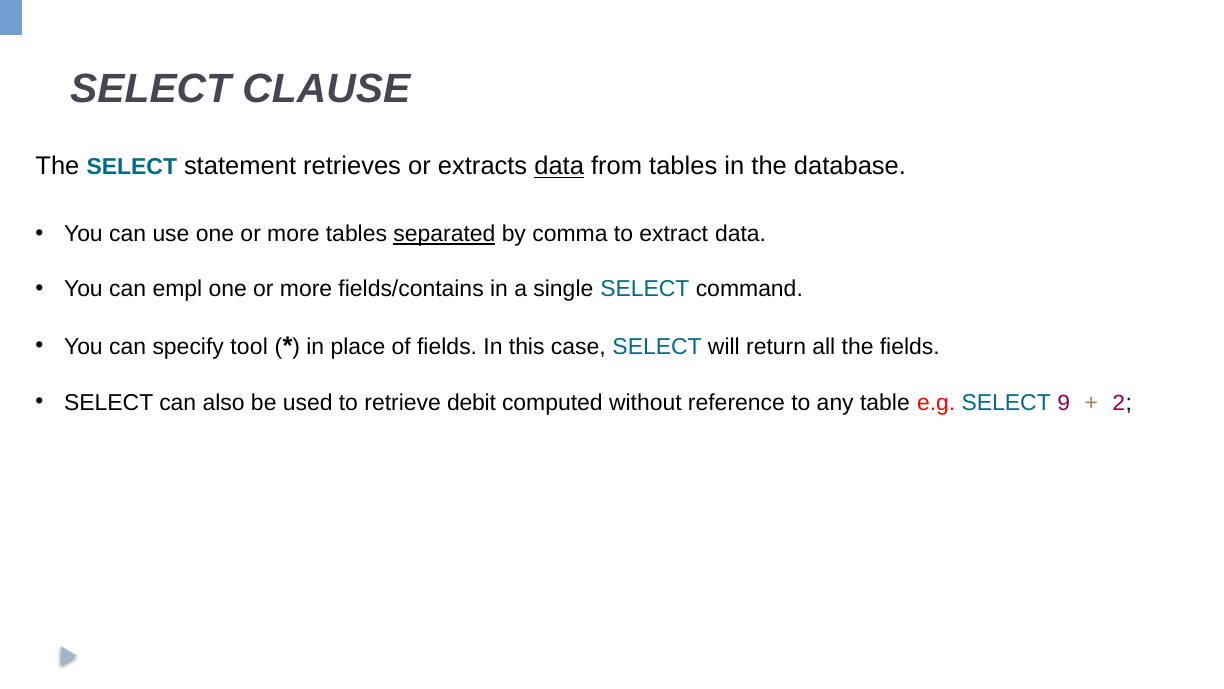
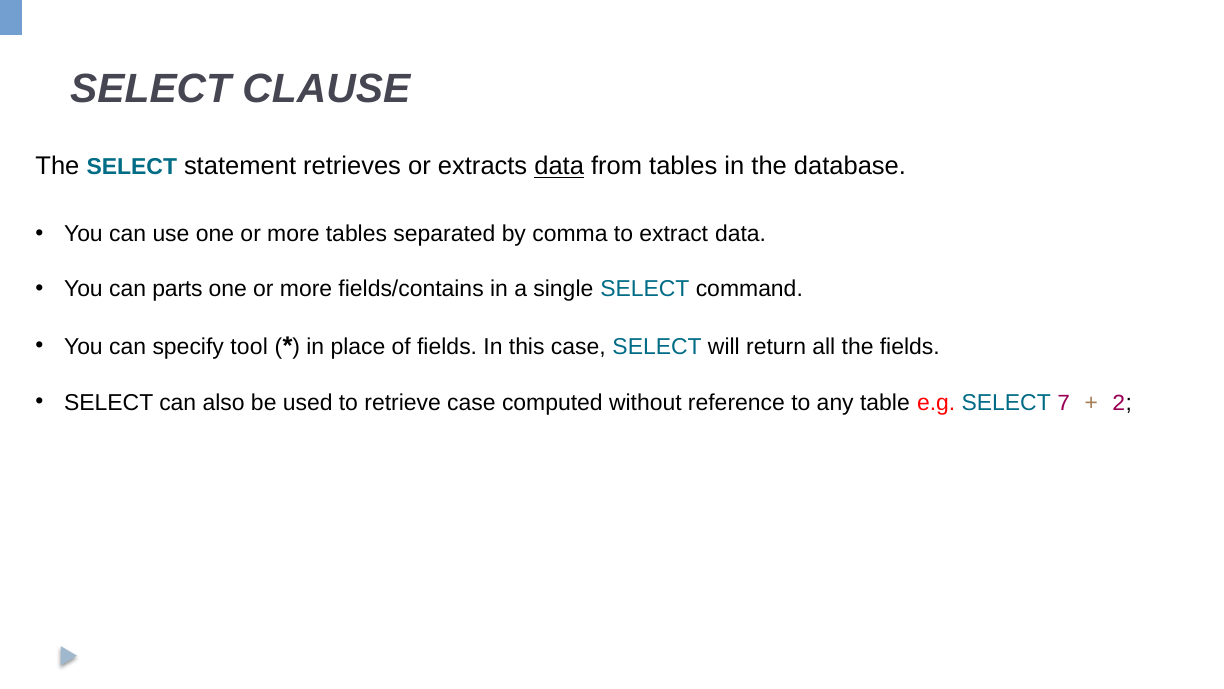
separated underline: present -> none (444, 234)
empl: empl -> parts (177, 289)
retrieve debit: debit -> case (471, 402)
9: 9 -> 7 (1064, 402)
